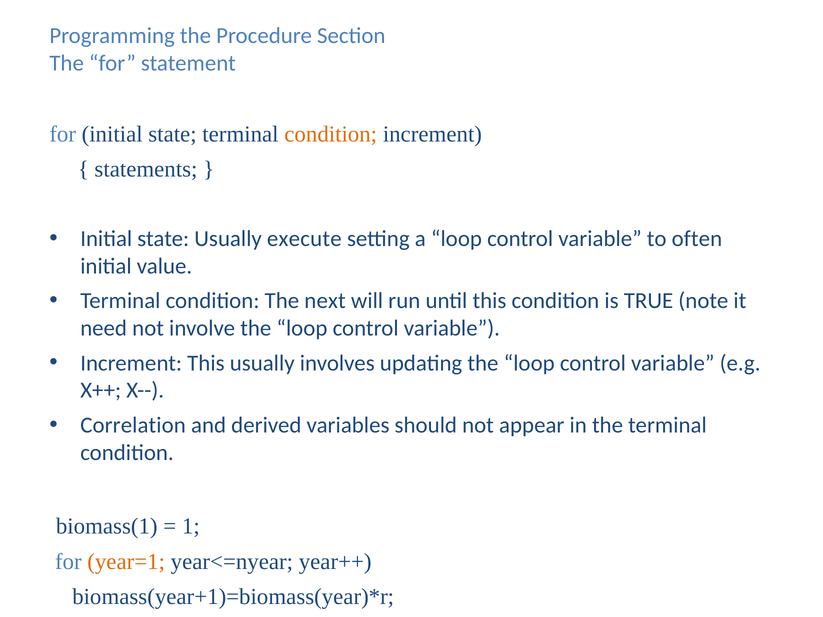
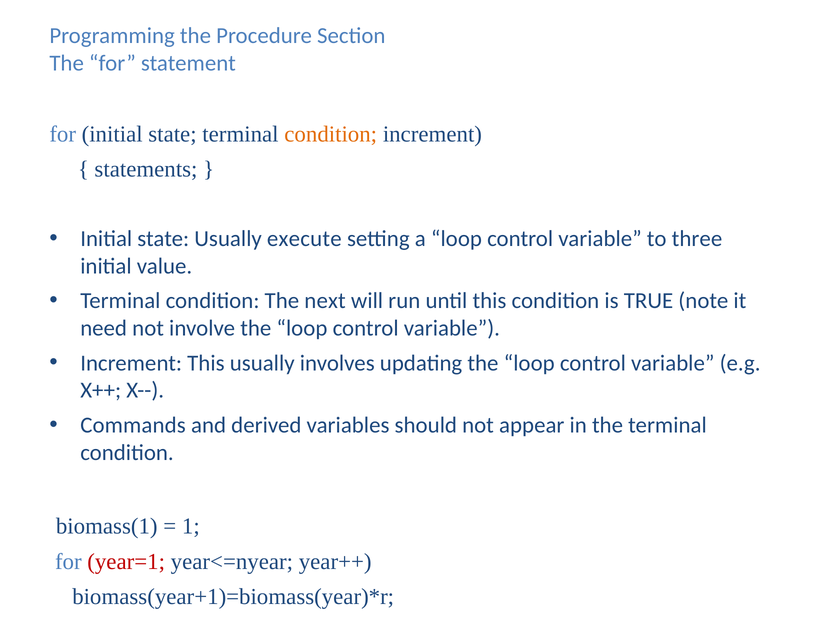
often: often -> three (697, 239)
Correlation: Correlation -> Commands (133, 425)
year=1 colour: orange -> red (126, 562)
